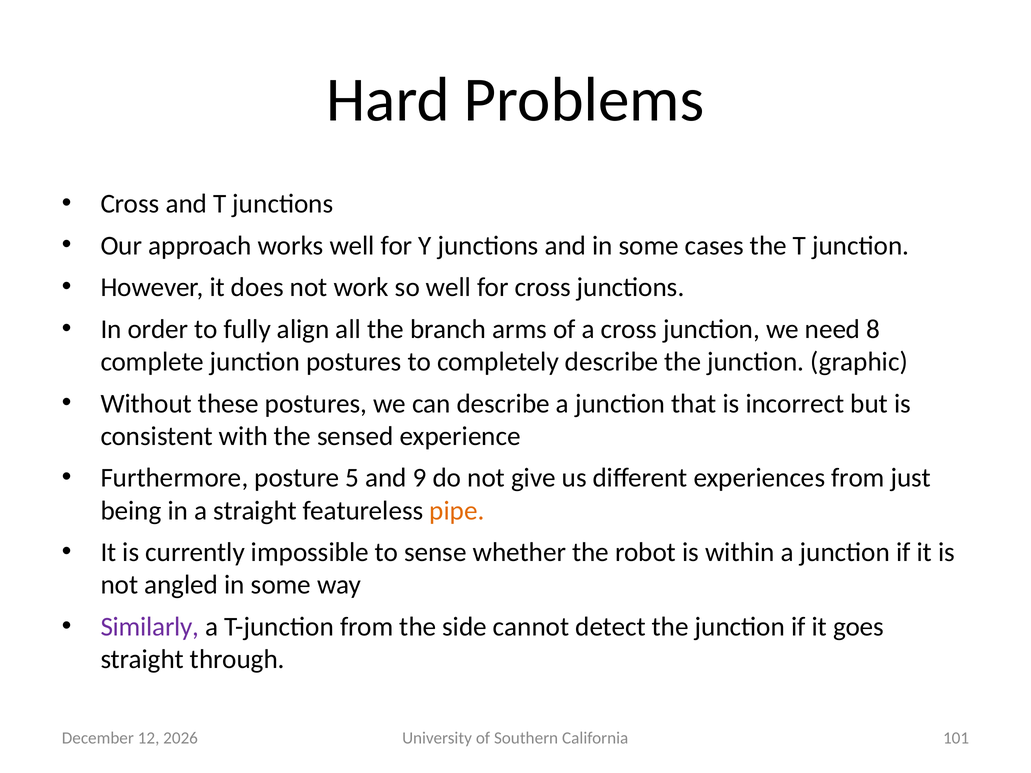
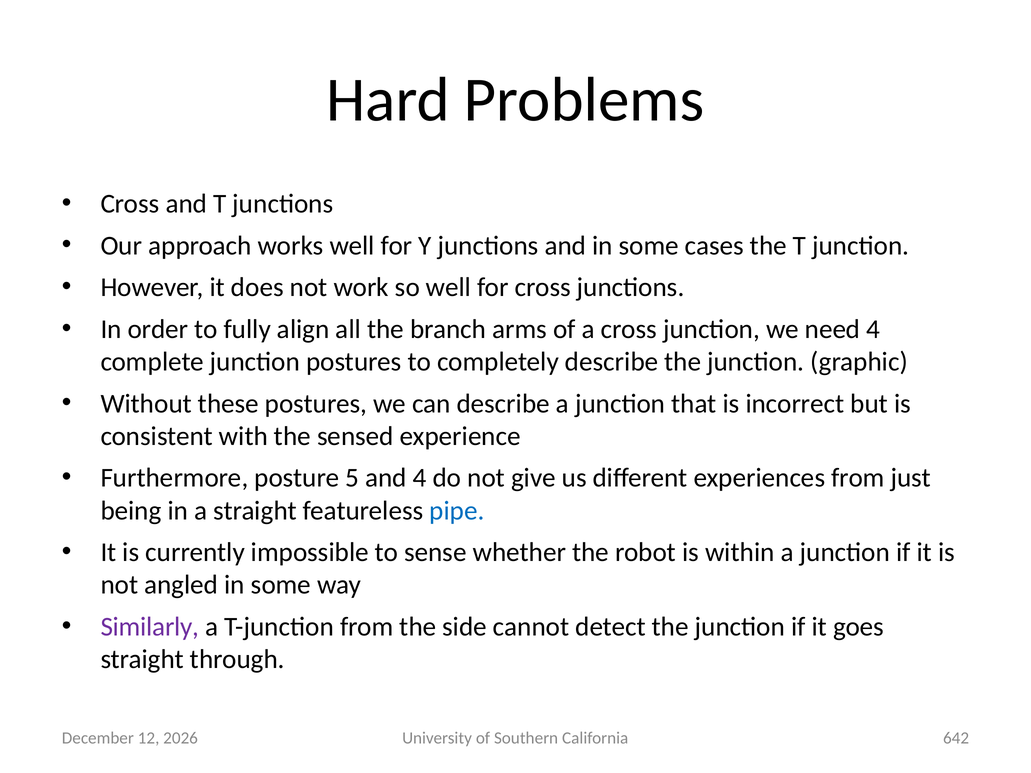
need 8: 8 -> 4 (873, 329)
and 9: 9 -> 4 (420, 478)
pipe colour: orange -> blue (457, 511)
101: 101 -> 642 (956, 738)
